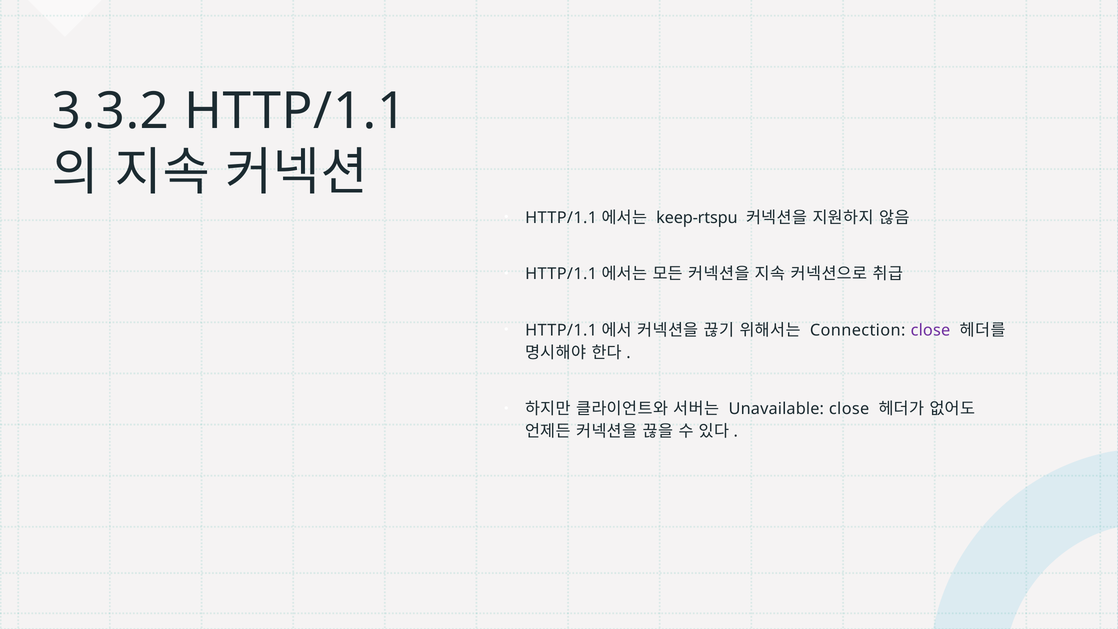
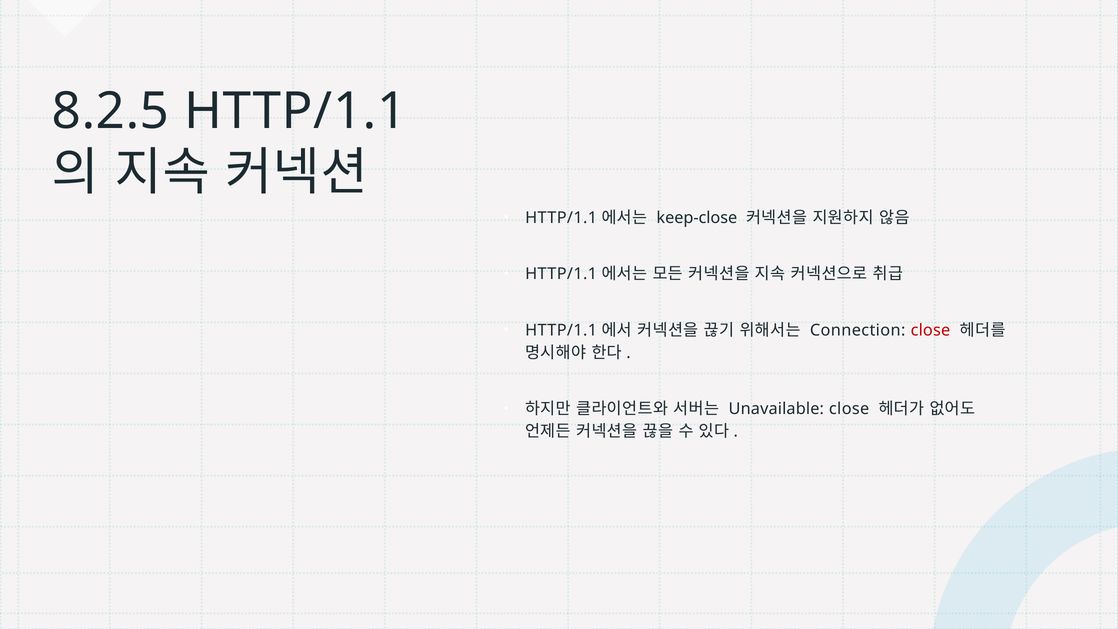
3.3.2: 3.3.2 -> 8.2.5 (111, 111)
keep-rtspu: keep-rtspu -> keep-close (697, 218)
close colour: purple -> red (930, 330)
